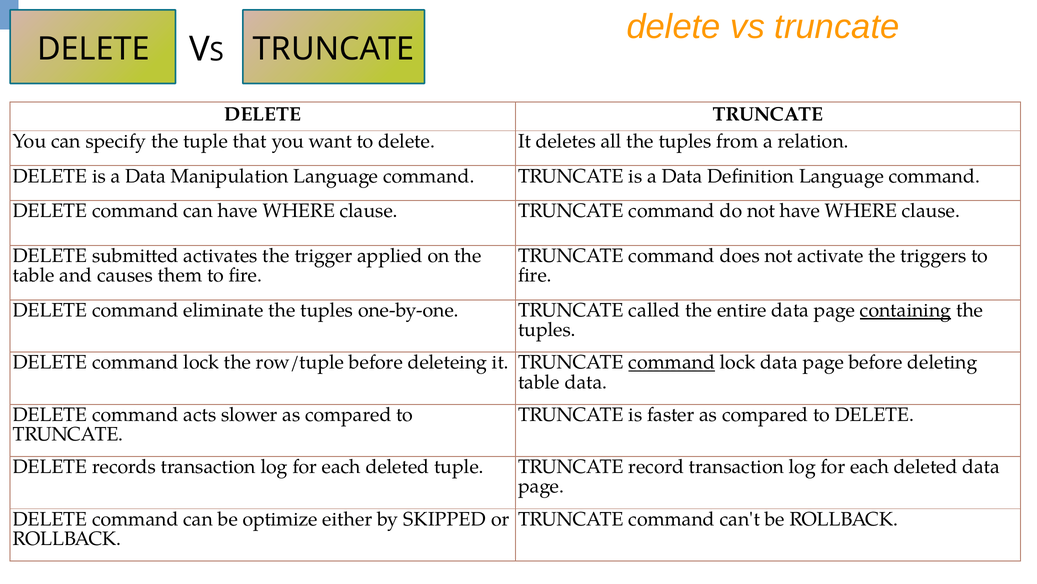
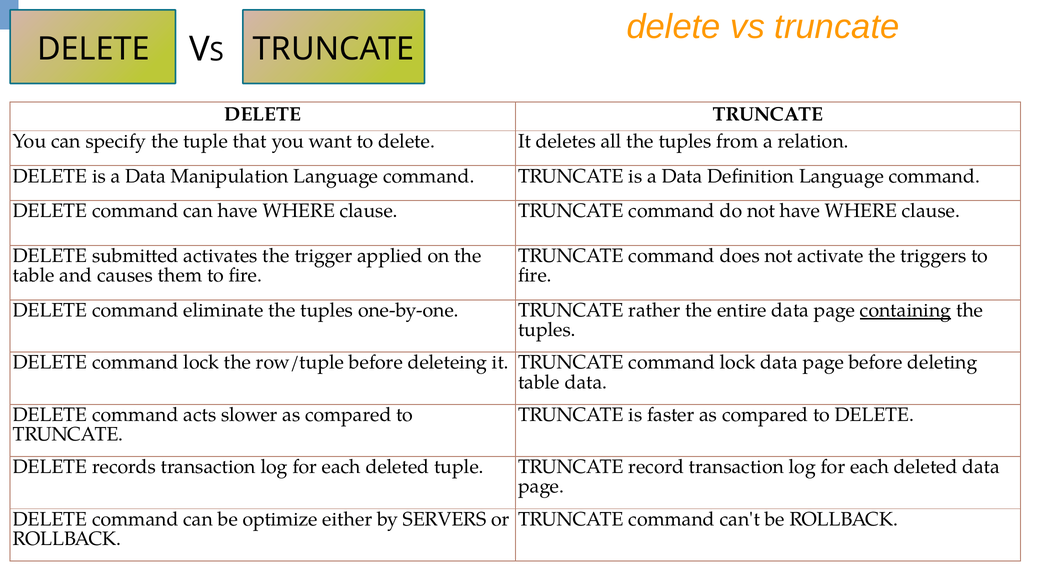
called: called -> rather (654, 310)
command underline: present -> none (672, 362)
SKIPPED: SKIPPED -> SERVERS (445, 519)
